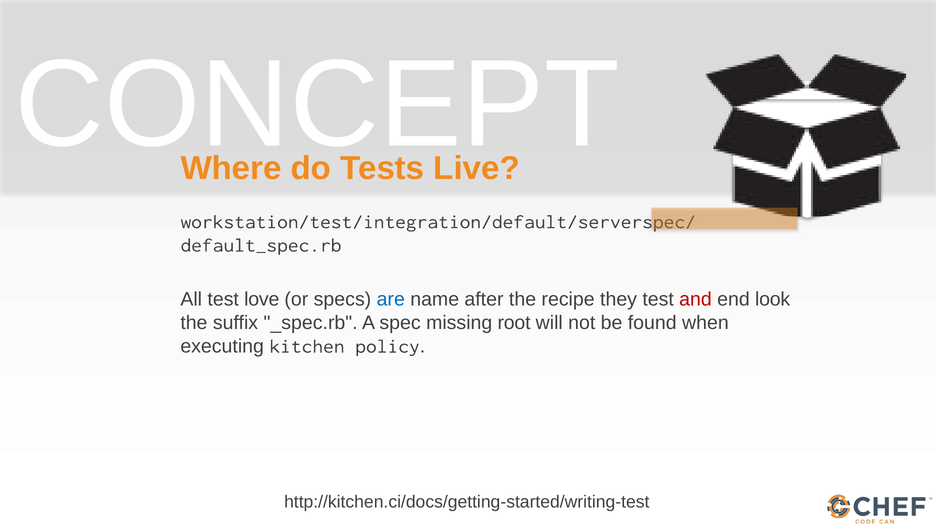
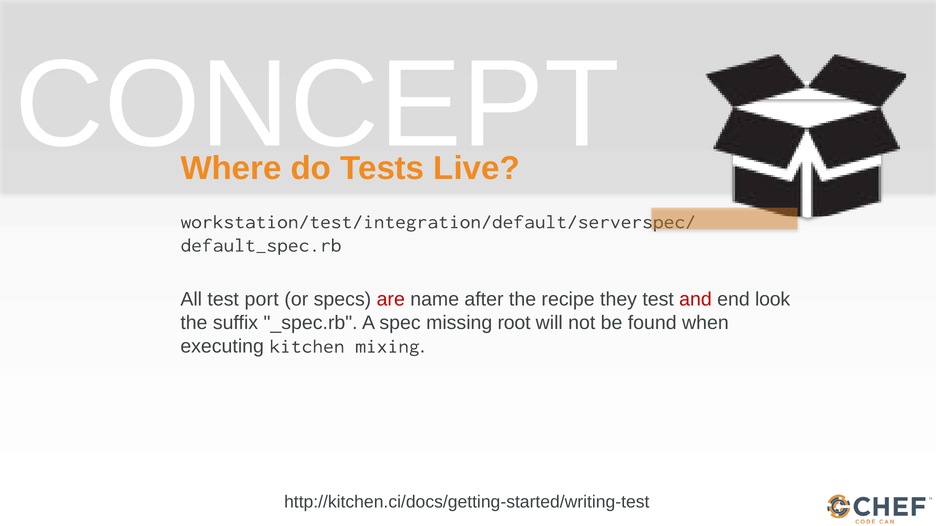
love: love -> port (262, 300)
are colour: blue -> red (391, 300)
policy: policy -> mixing (387, 347)
